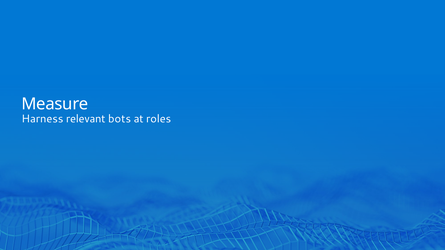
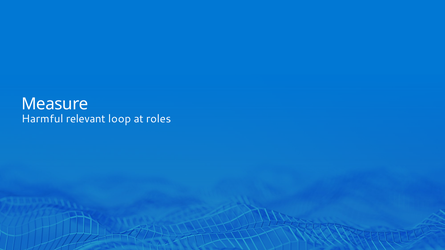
Harness: Harness -> Harmful (42, 119)
bots: bots -> loop (120, 119)
